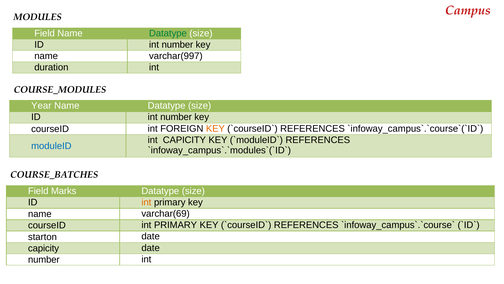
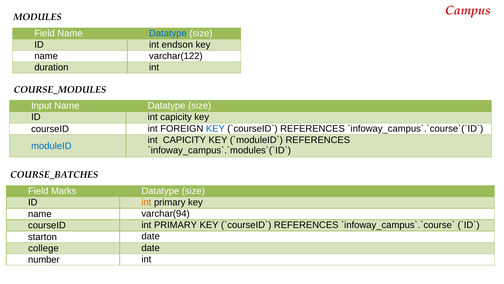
Datatype colour: green -> blue (168, 33)
number: number -> endson (177, 45)
varchar(997: varchar(997 -> varchar(122 (176, 56)
Year: Year -> Input (41, 106)
number: number -> capicity (176, 117)
KEY colour: orange -> blue (215, 128)
varchar(69: varchar(69 -> varchar(94 (166, 213)
capicity: capicity -> college (43, 248)
